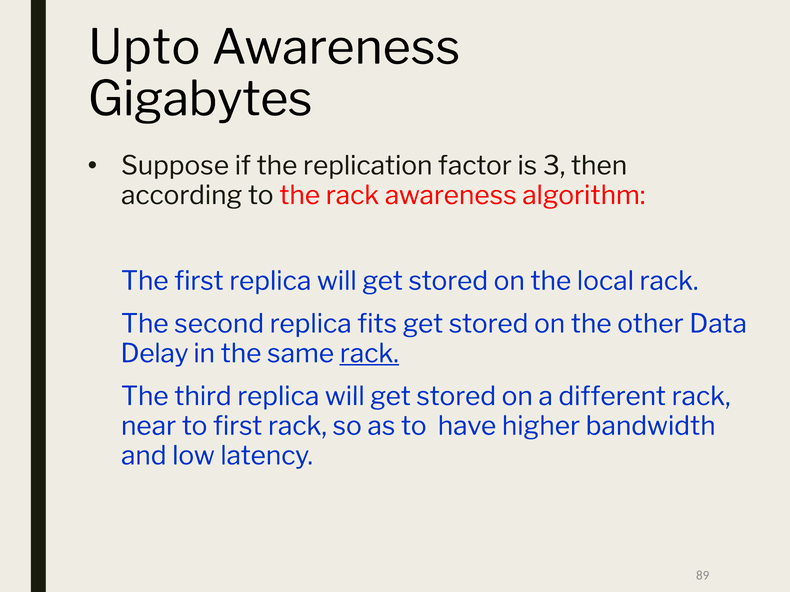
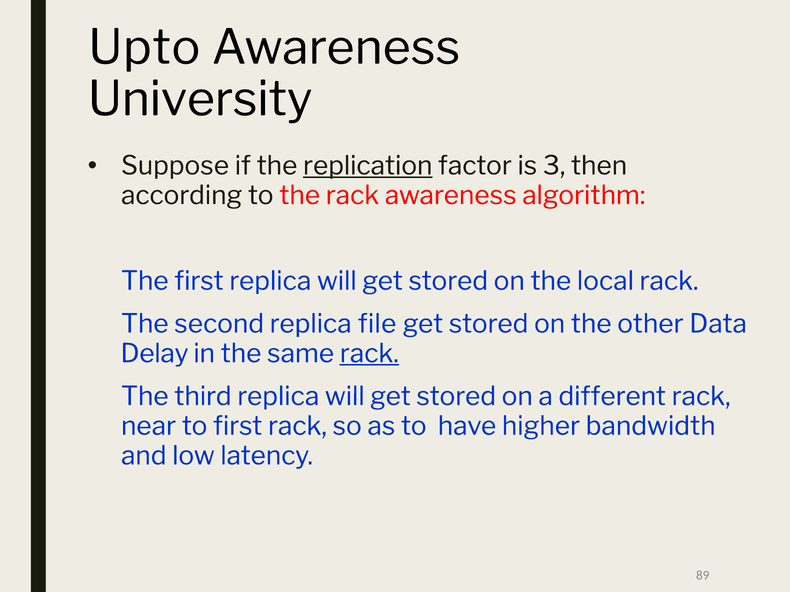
Gigabytes: Gigabytes -> University (200, 99)
replication underline: none -> present (368, 166)
fits: fits -> file (377, 324)
